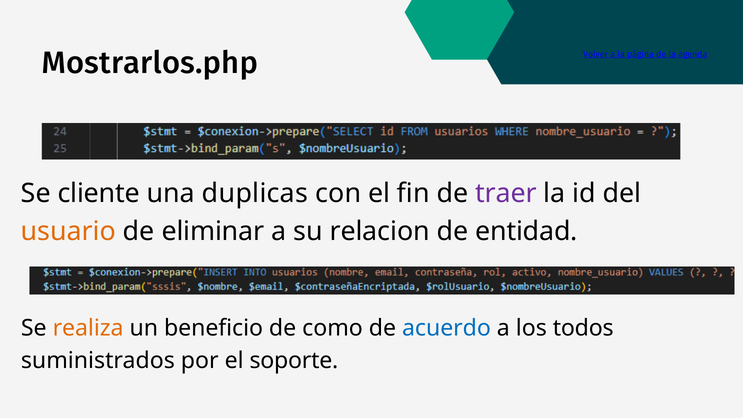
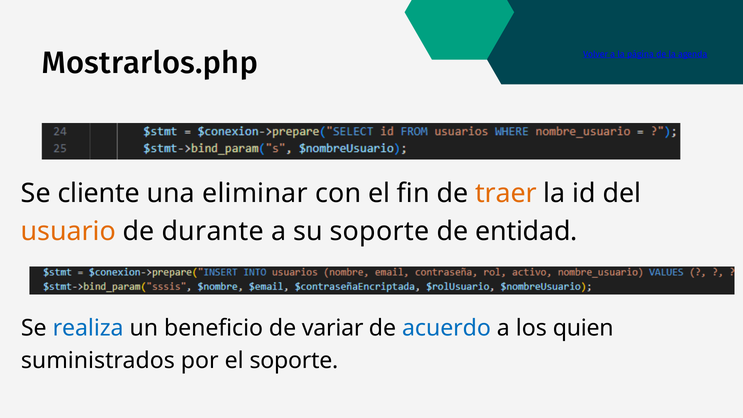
duplicas: duplicas -> eliminar (255, 194)
traer colour: purple -> orange (506, 194)
eliminar: eliminar -> durante (213, 231)
su relacion: relacion -> soporte (379, 231)
realiza colour: orange -> blue (88, 328)
como: como -> variar (333, 328)
todos: todos -> quien (583, 328)
